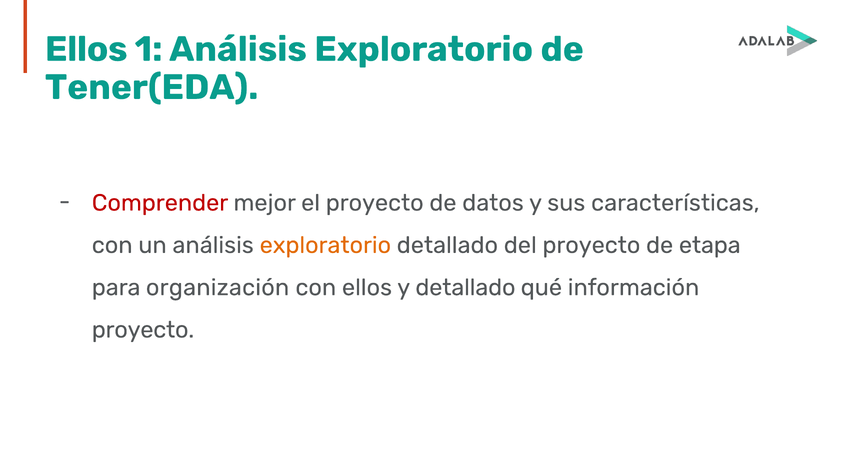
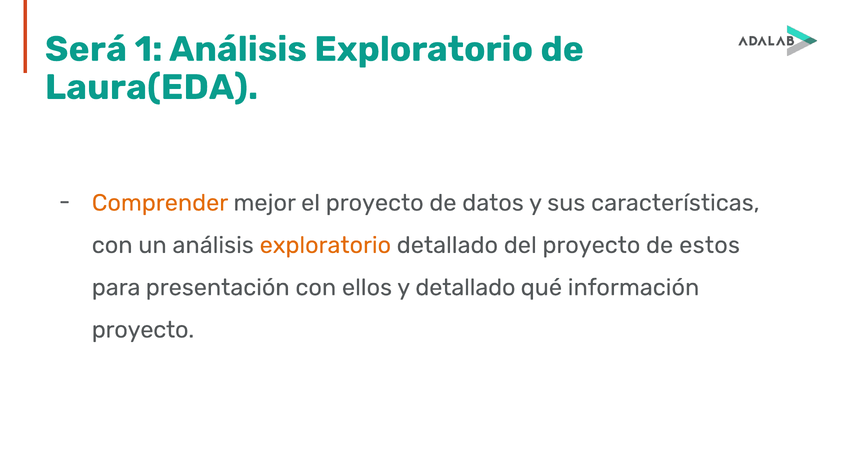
Ellos: Ellos -> Será (86, 49)
Tener(EDA: Tener(EDA -> Laura(EDA (152, 87)
Comprender colour: red -> orange (160, 203)
etapa: etapa -> estos (710, 245)
organización: organización -> presentación (218, 287)
